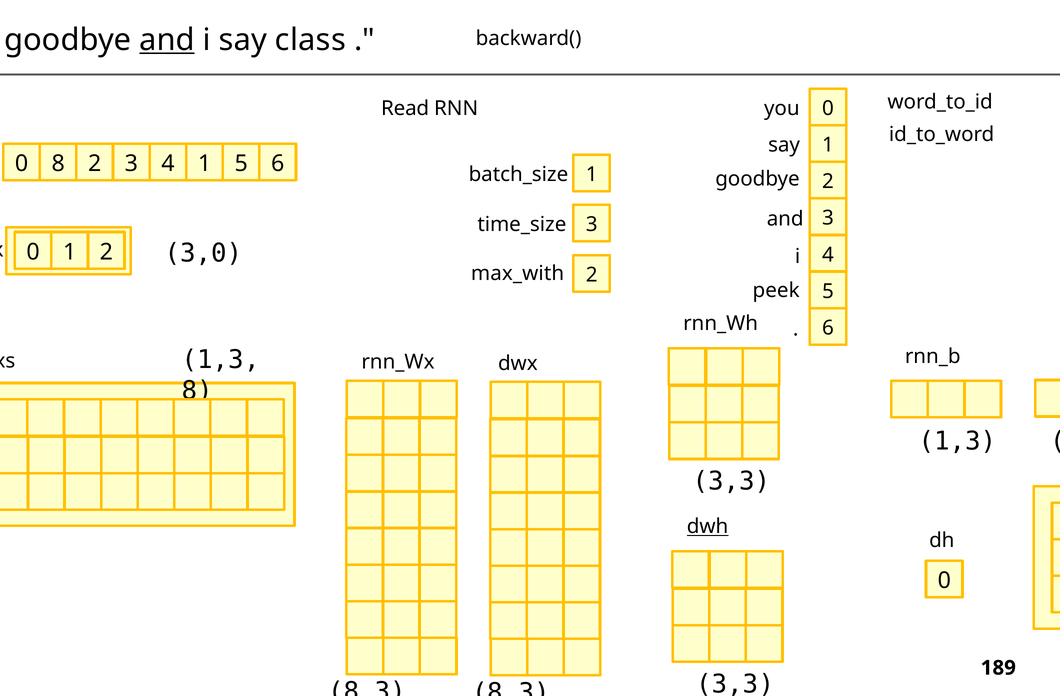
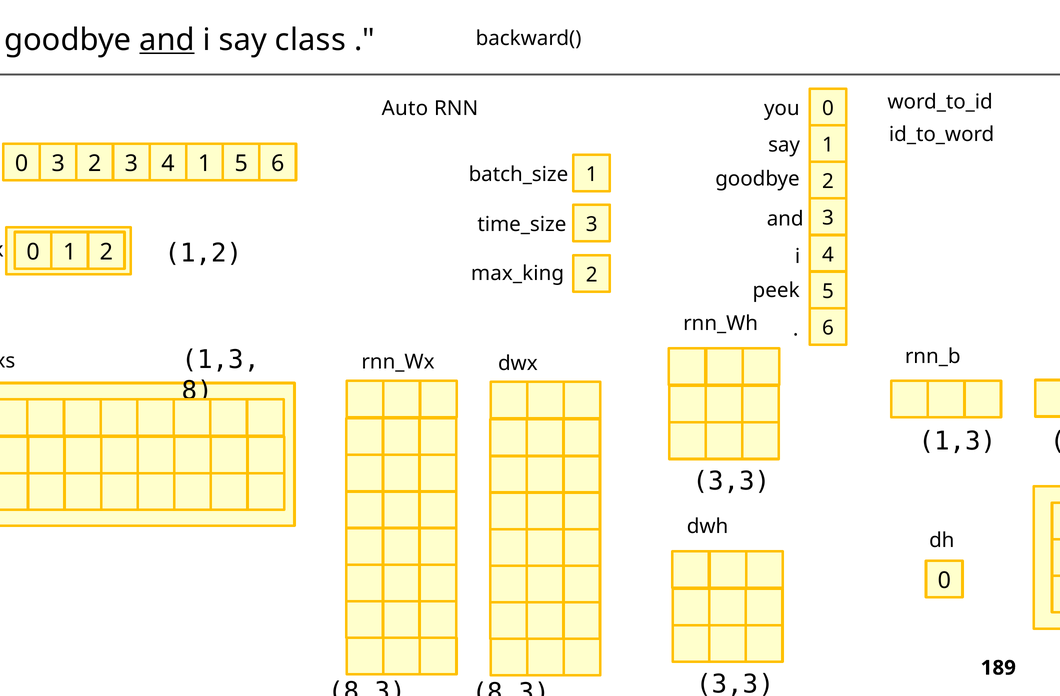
Read: Read -> Auto (405, 109)
0 8: 8 -> 3 (58, 163)
3,0: 3,0 -> 1,2 (203, 253)
max_with: max_with -> max_king (518, 274)
dwh underline: present -> none (708, 527)
